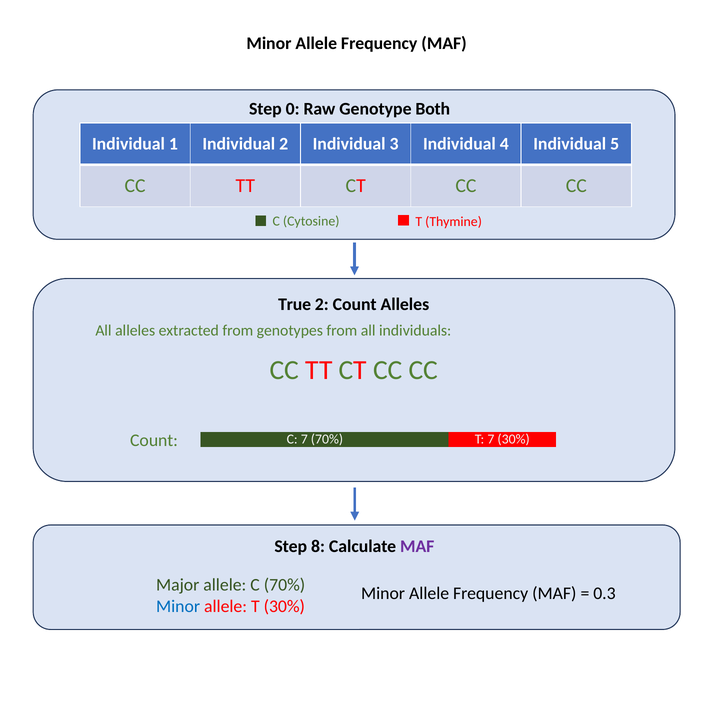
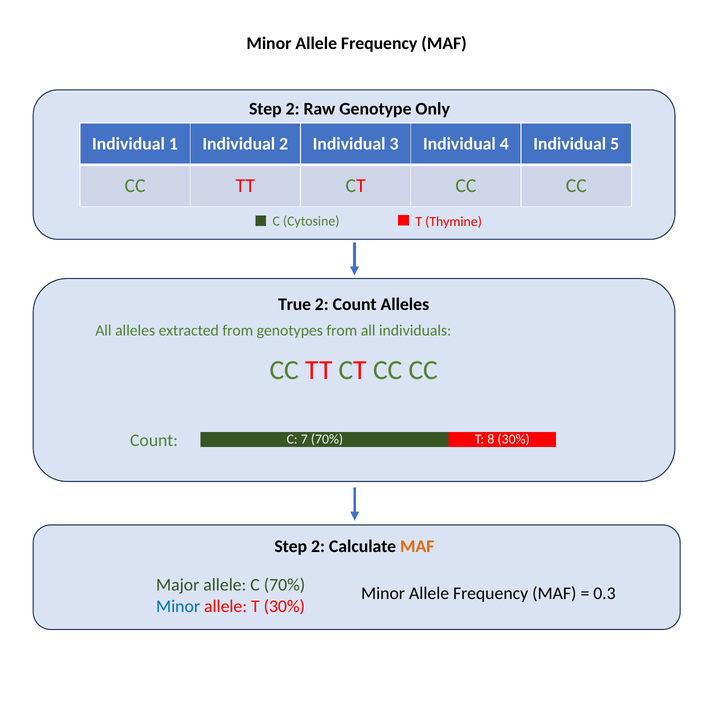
0: 0 -> 2 (293, 109)
Both: Both -> Only (433, 109)
T 7: 7 -> 8 (491, 439)
8: 8 -> 2 (318, 546)
MAF colour: purple -> orange (417, 546)
